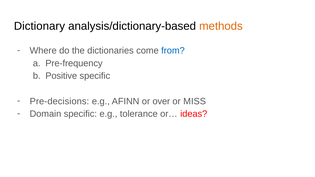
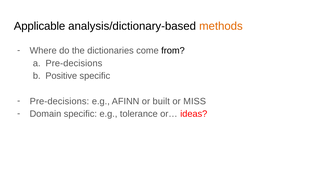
Dictionary: Dictionary -> Applicable (40, 26)
from colour: blue -> black (173, 51)
Pre-frequency: Pre-frequency -> Pre-decisions (74, 63)
over: over -> built (161, 101)
